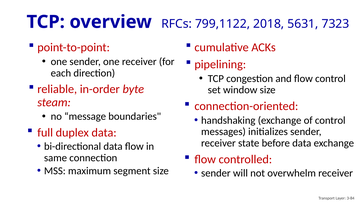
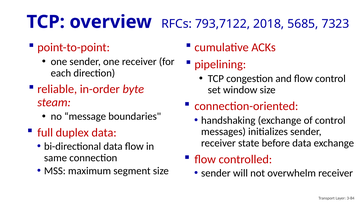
799,1122: 799,1122 -> 793,7122 (223, 24)
5631: 5631 -> 5685 (303, 24)
